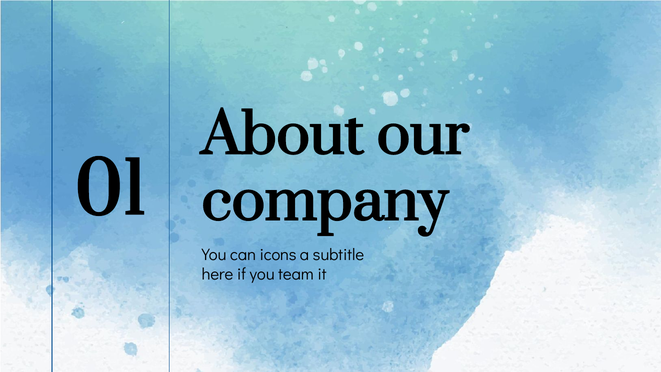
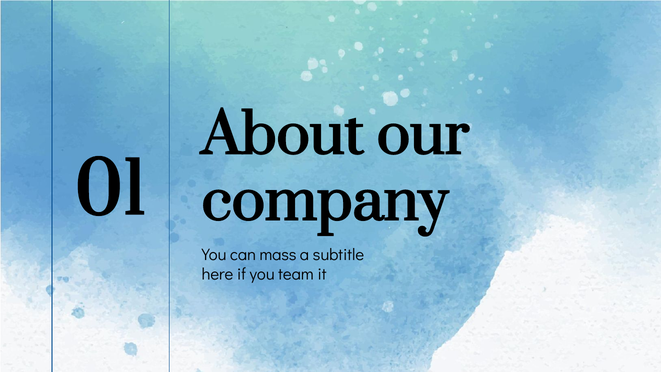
icons: icons -> mass (278, 255)
